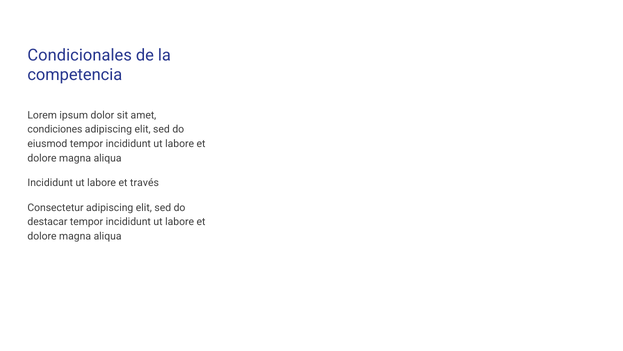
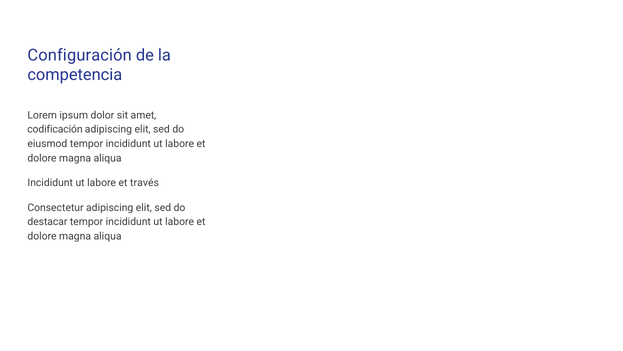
Condicionales: Condicionales -> Configuración (80, 55)
condiciones: condiciones -> codificación (55, 129)
